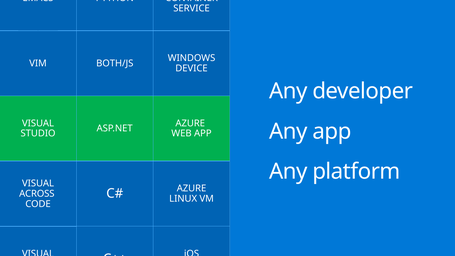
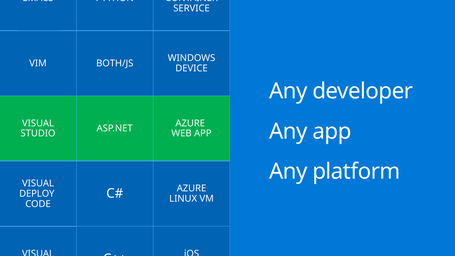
ACROSS: ACROSS -> DEPLOY (37, 194)
